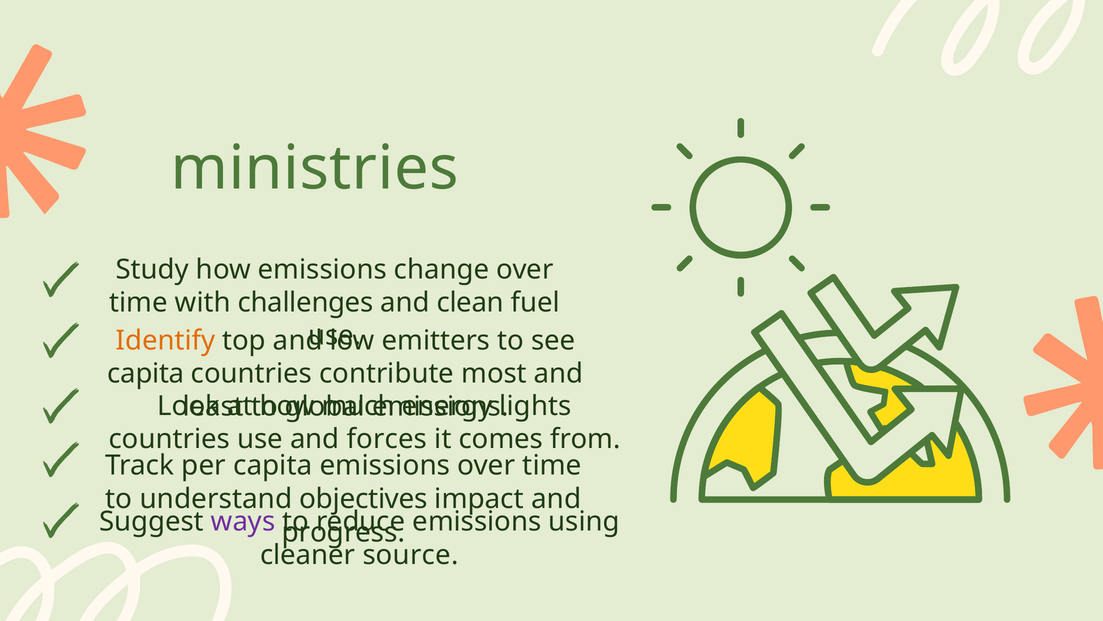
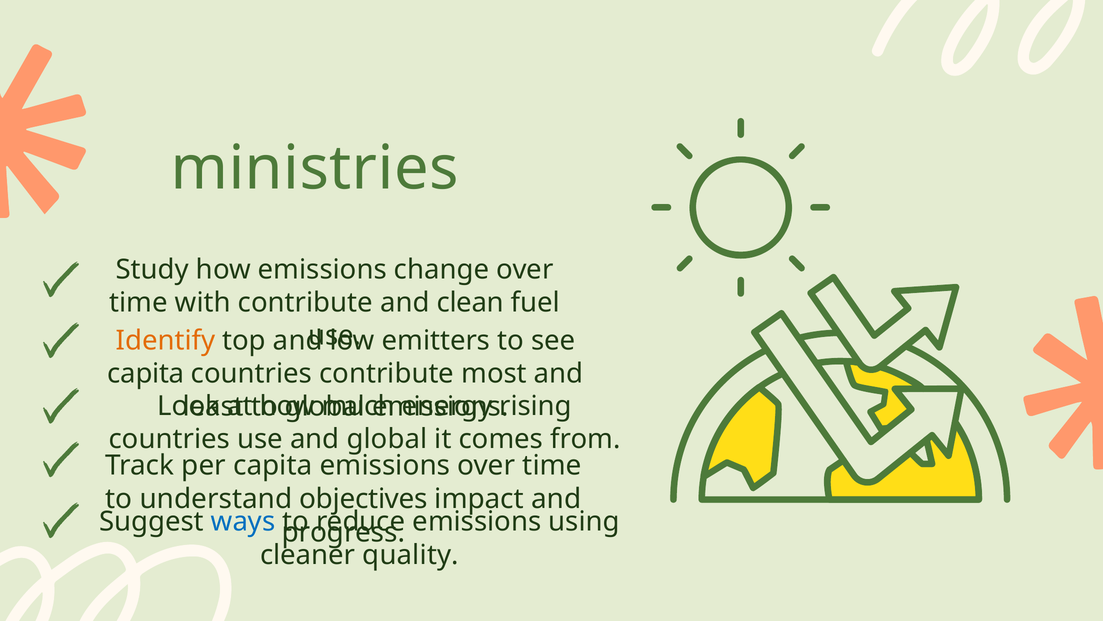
with challenges: challenges -> contribute (305, 302)
lights: lights -> rising (536, 406)
and forces: forces -> global (387, 439)
ways colour: purple -> blue (243, 521)
source: source -> quality (411, 554)
